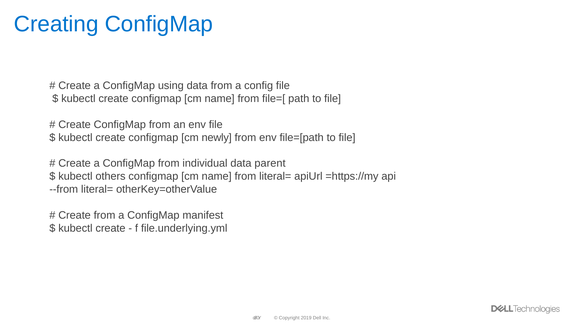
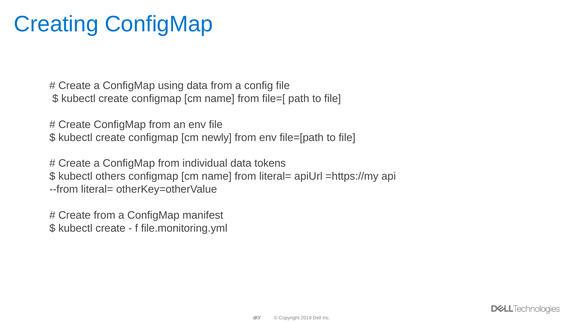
parent: parent -> tokens (270, 163)
file.underlying.yml: file.underlying.yml -> file.monitoring.yml (184, 228)
